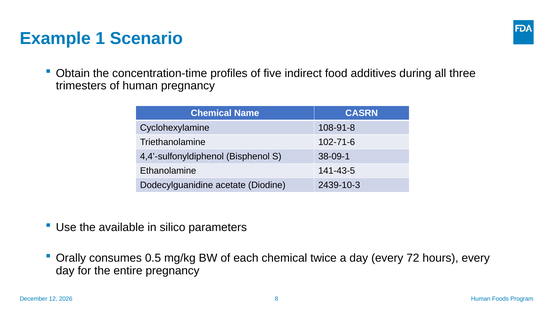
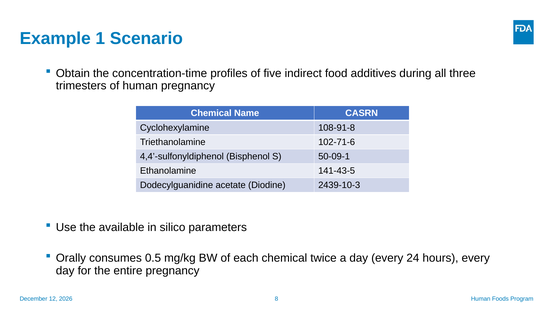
38-09-1: 38-09-1 -> 50-09-1 (334, 156)
72: 72 -> 24 (413, 258)
